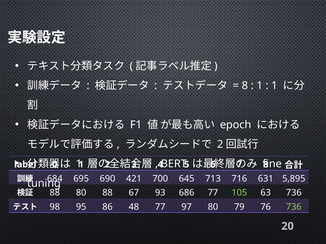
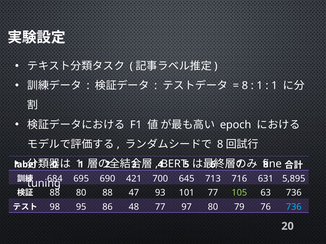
2: 2 -> 8 (220, 144)
67: 67 -> 47 (134, 193)
686: 686 -> 101 (187, 193)
736 colour: light green -> light blue (294, 207)
